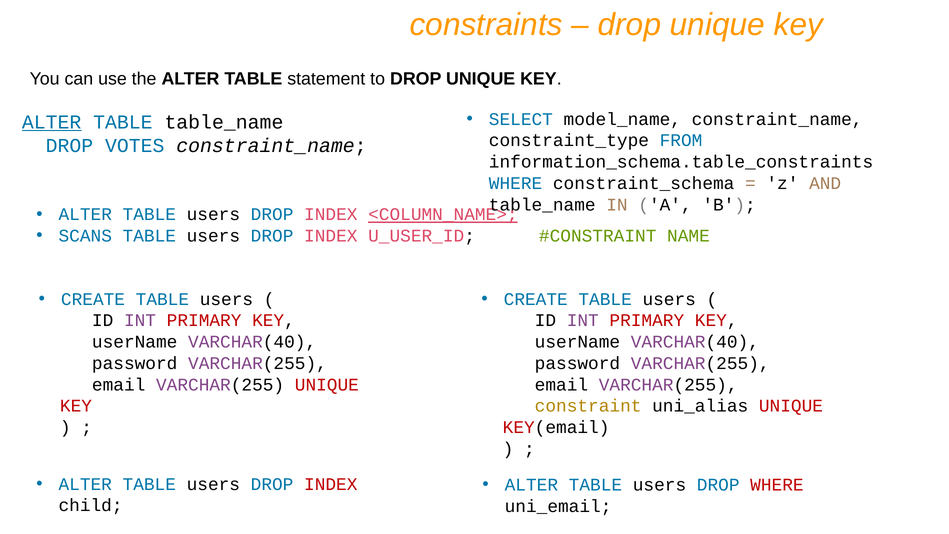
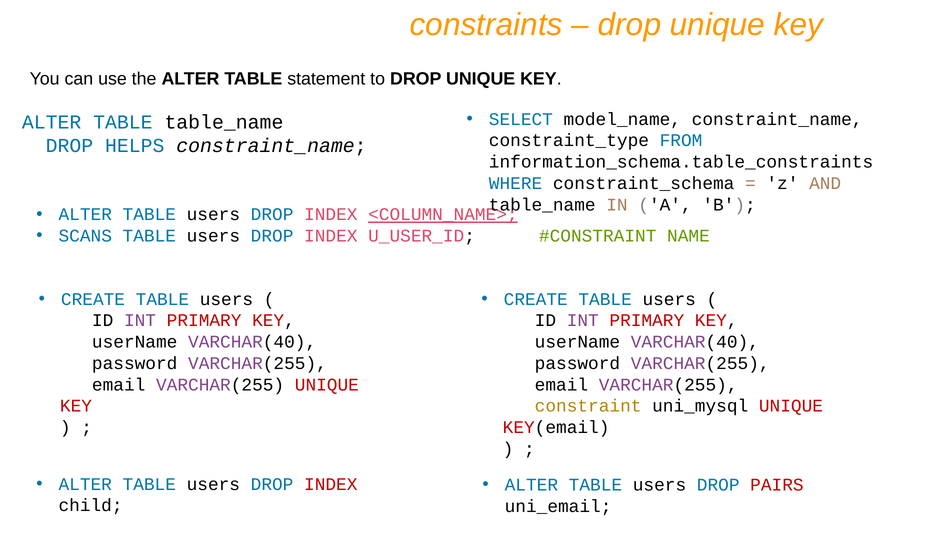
ALTER underline: present -> none (52, 122)
VOTES: VOTES -> HELPS (135, 146)
uni_alias: uni_alias -> uni_mysql (700, 406)
DROP WHERE: WHERE -> PAIRS (777, 485)
